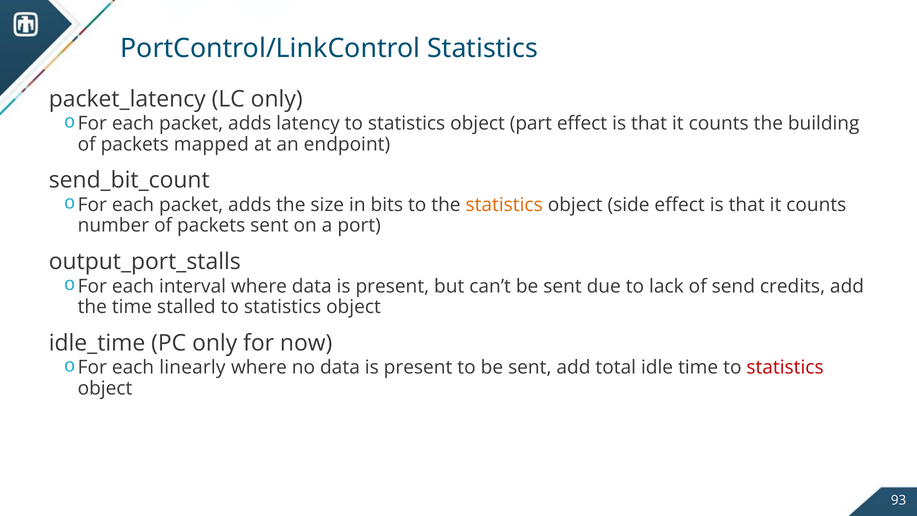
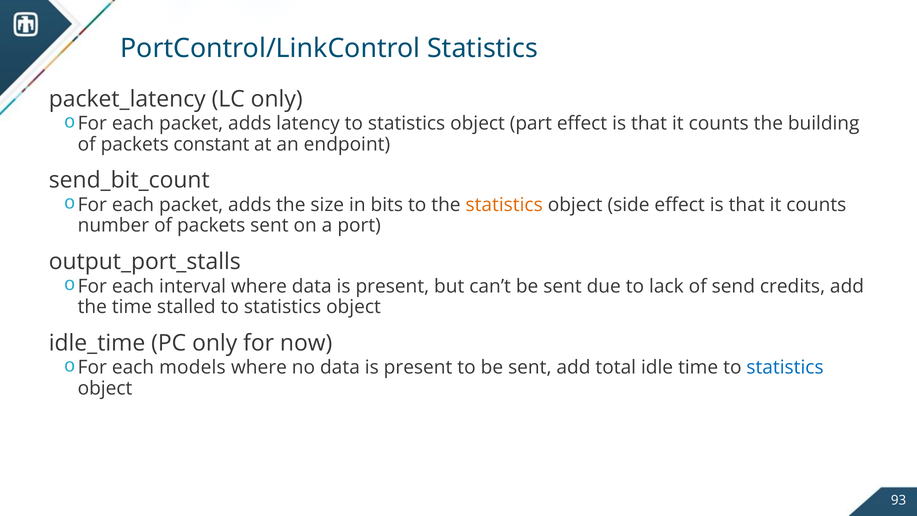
mapped: mapped -> constant (212, 144)
linearly: linearly -> models (192, 367)
statistics colour: red -> blue (785, 367)
